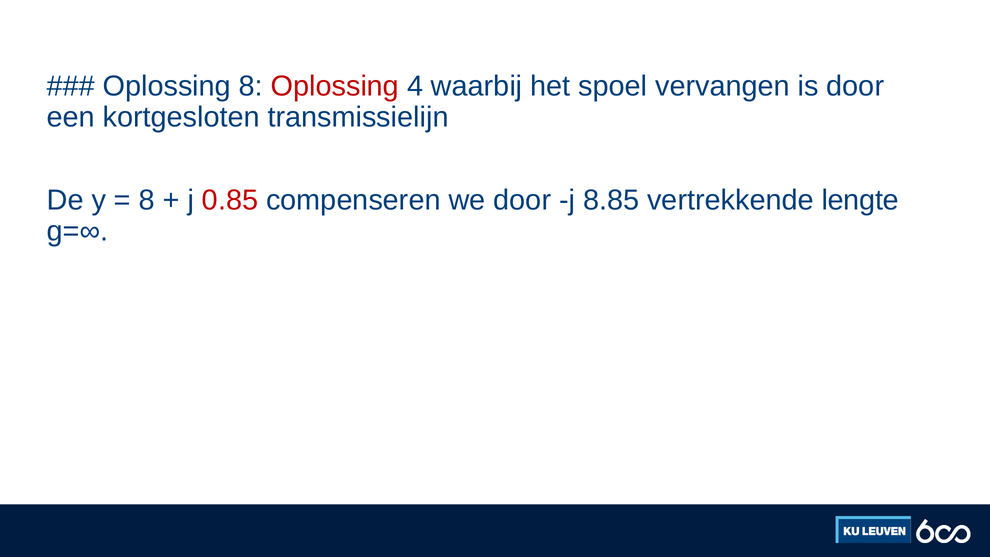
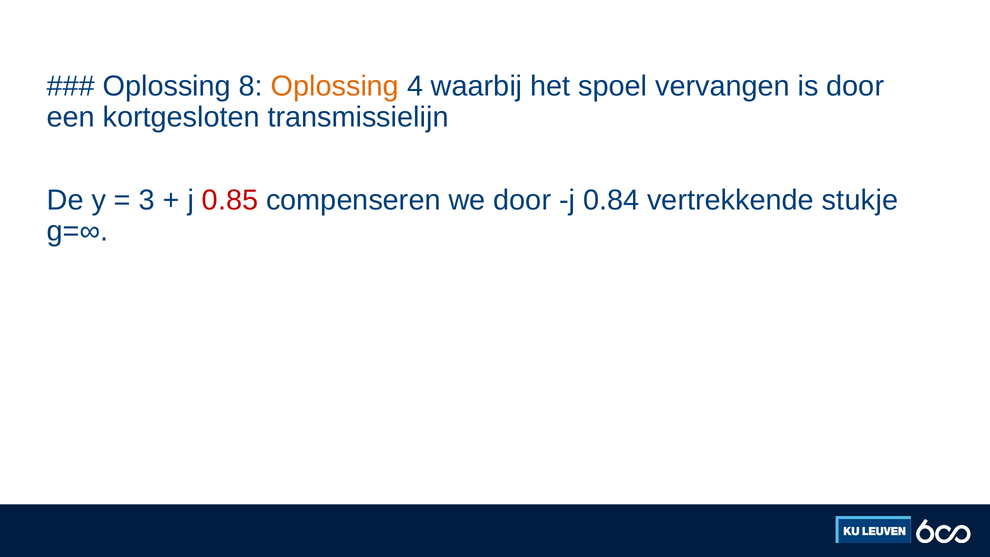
Oplossing colour: red -> orange (335, 86)
8: 8 -> 3 (147, 200)
8.85: 8.85 -> 0.84 (611, 200)
lengte: lengte -> stukje (860, 200)
